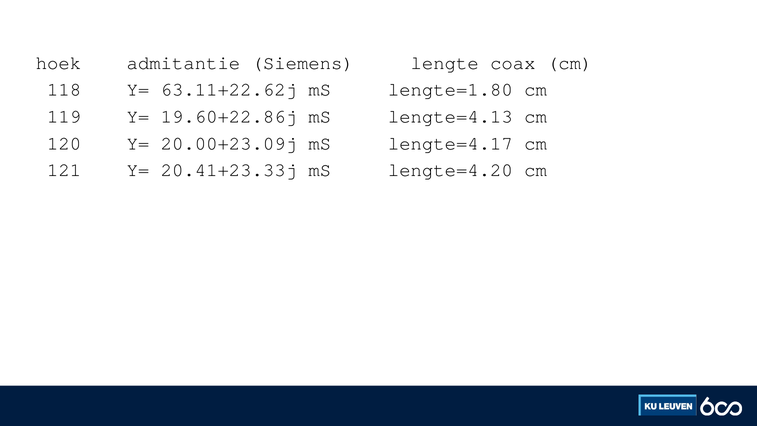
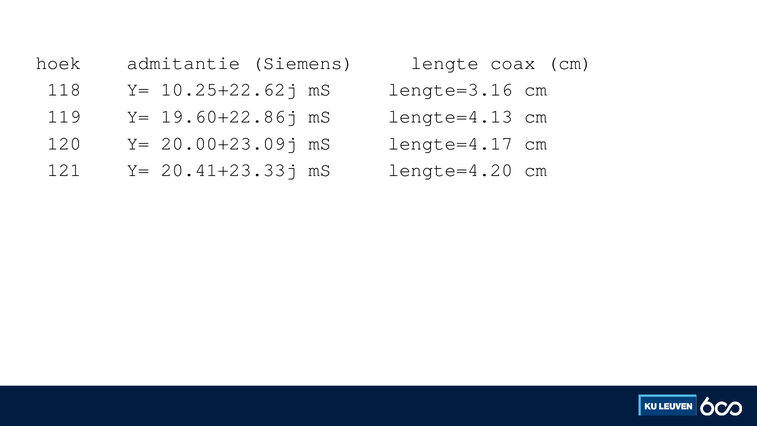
63.11+22.62j: 63.11+22.62j -> 10.25+22.62j (229, 90)
lengte=1.80: lengte=1.80 -> lengte=3.16 (450, 90)
